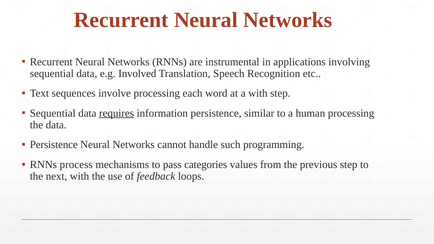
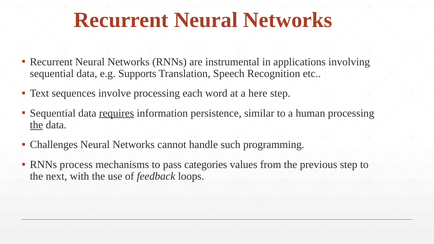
Involved: Involved -> Supports (137, 74)
a with: with -> here (258, 93)
the underline: none -> present (36, 125)
Persistence: Persistence -> Challenges (54, 145)
